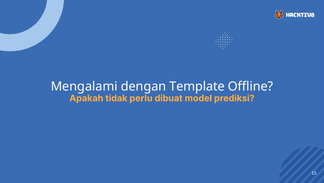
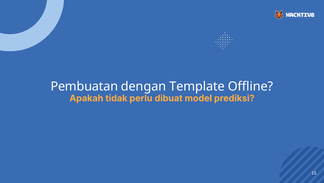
Mengalami: Mengalami -> Pembuatan (84, 86)
